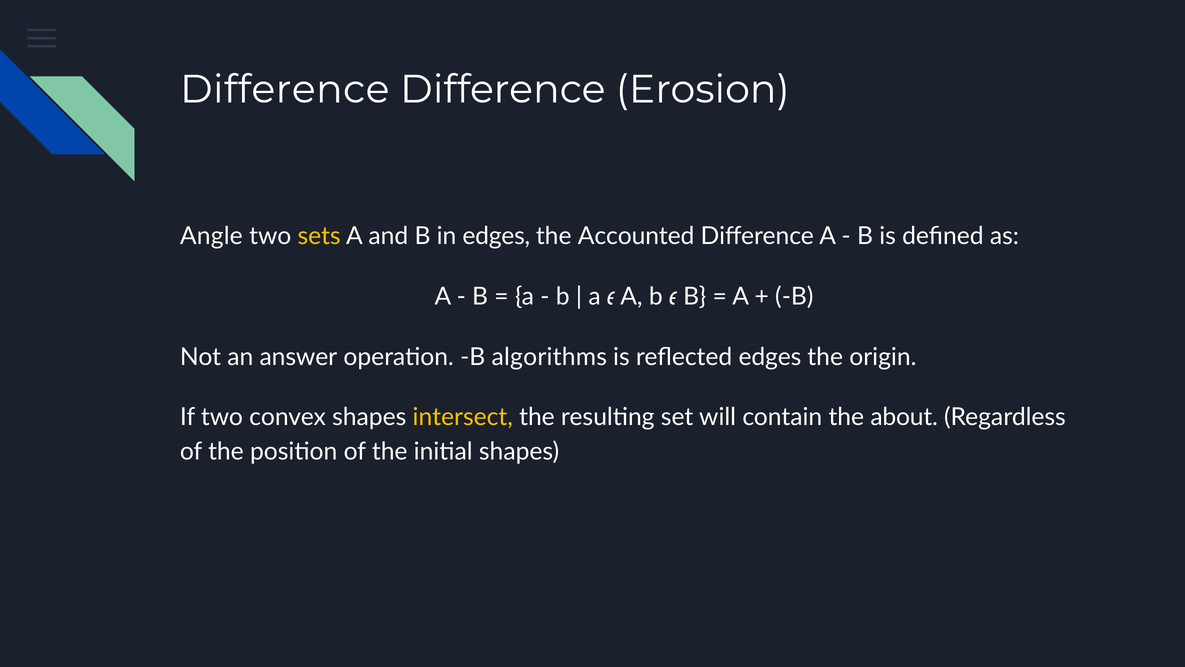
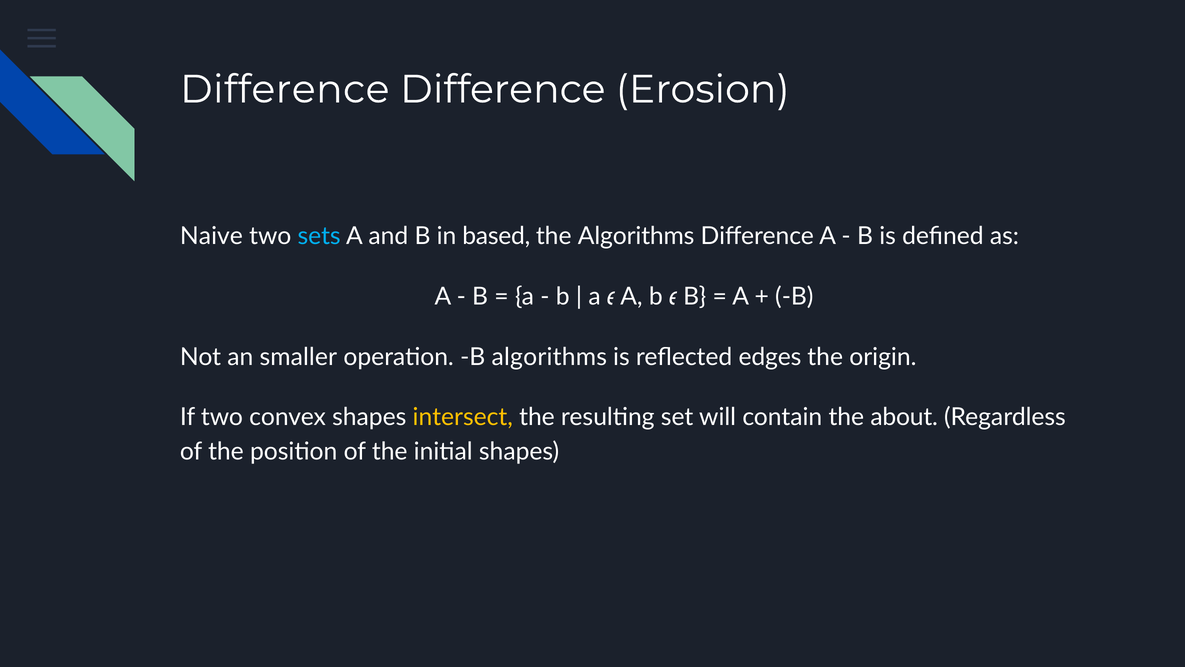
Angle: Angle -> Naive (211, 236)
sets colour: yellow -> light blue (319, 236)
in edges: edges -> based (496, 236)
the Accounted: Accounted -> Algorithms (636, 236)
answer: answer -> smaller (298, 357)
